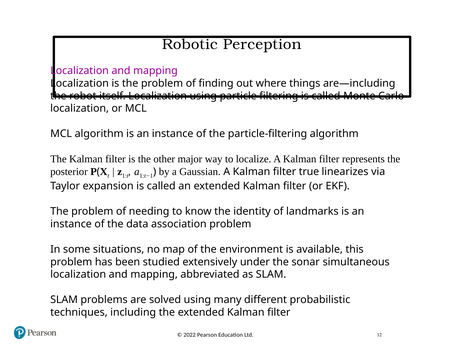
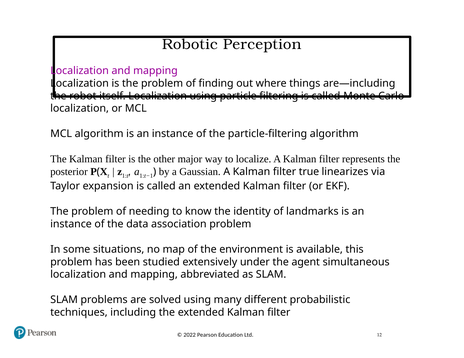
sonar: sonar -> agent (306, 262)
